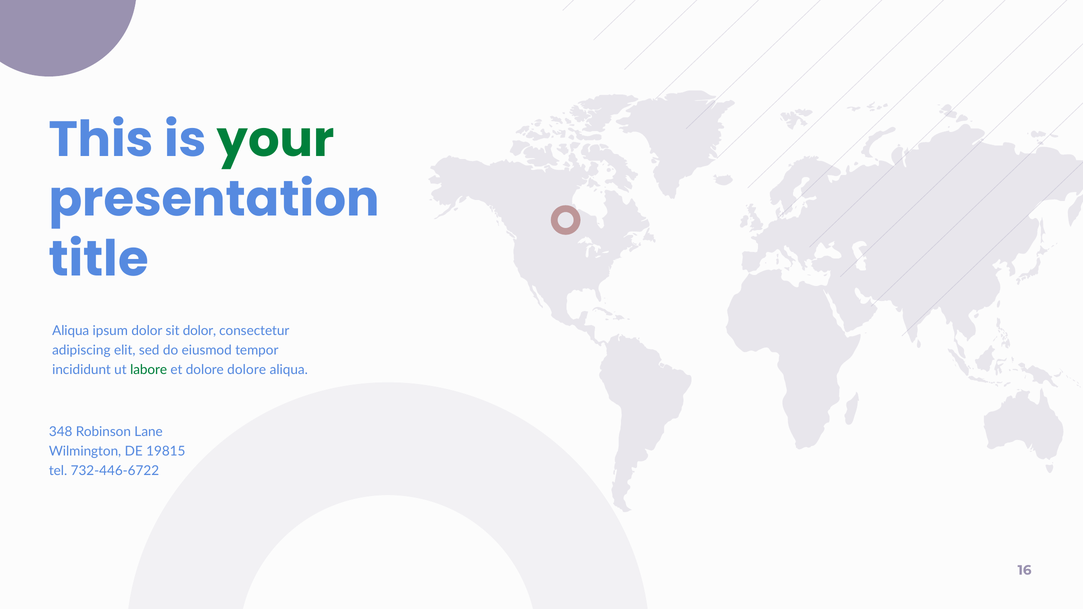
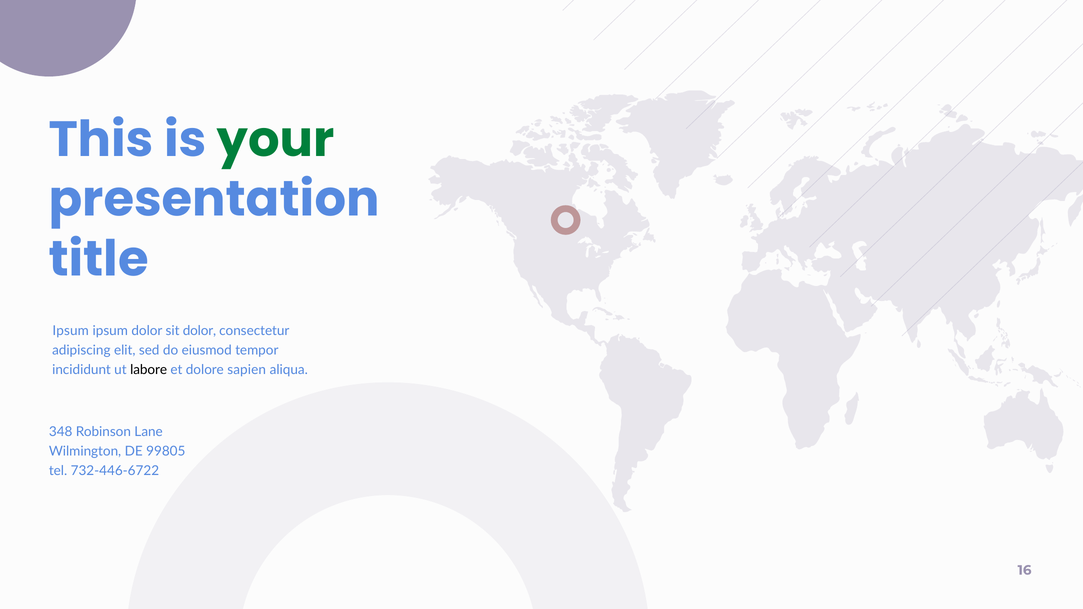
Aliqua: Aliqua -> Ipsum (71, 331)
labore colour: green -> black (149, 370)
dolore dolore: dolore -> sapien (247, 370)
19815: 19815 -> 99805 (166, 452)
